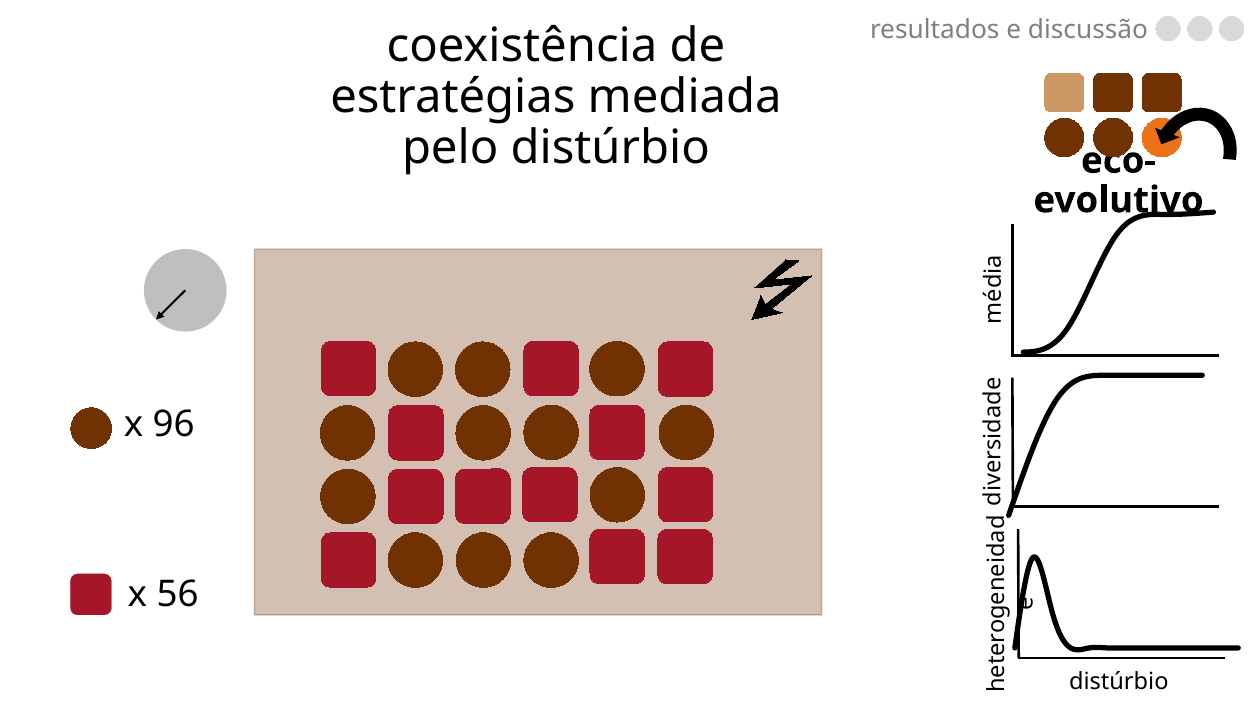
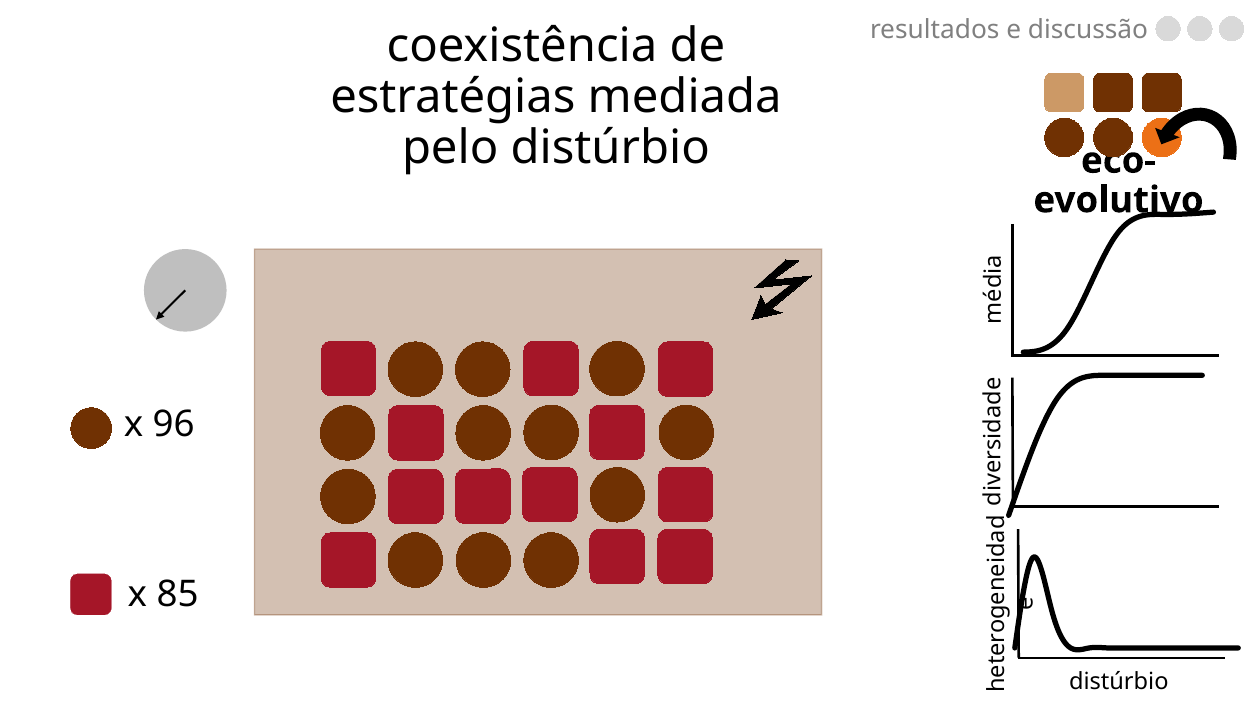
56: 56 -> 85 (178, 594)
